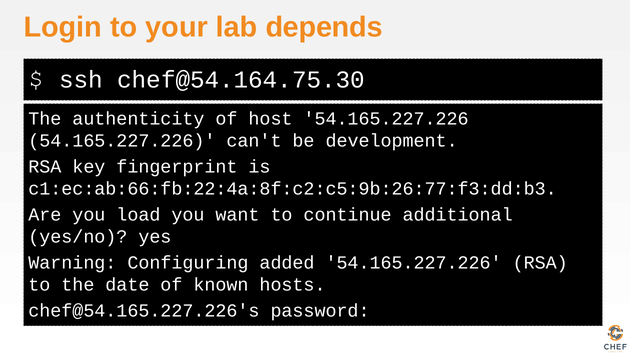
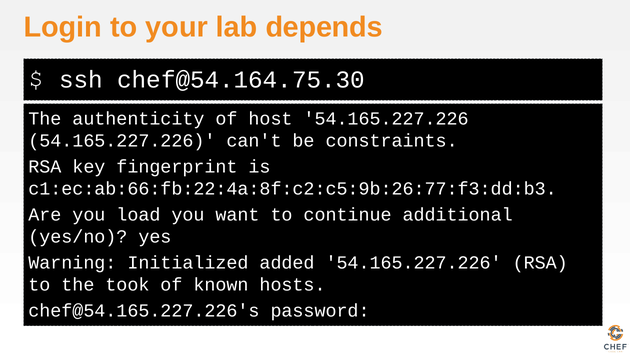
development: development -> constraints (392, 141)
Configuring: Configuring -> Initialized (188, 263)
date: date -> took (127, 285)
